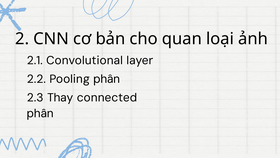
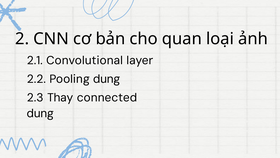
Pooling phân: phân -> dung (107, 79)
phân: phân -> dung (40, 113)
